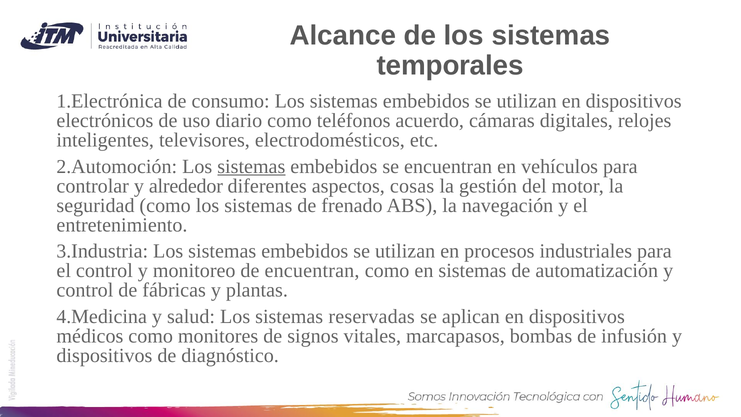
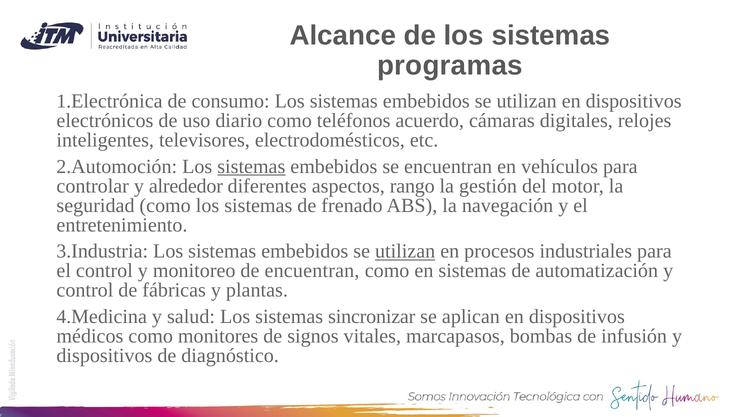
temporales: temporales -> programas (450, 66)
cosas: cosas -> rango (412, 186)
utilizan underline: none -> present (405, 251)
reservadas: reservadas -> sincronizar (372, 317)
